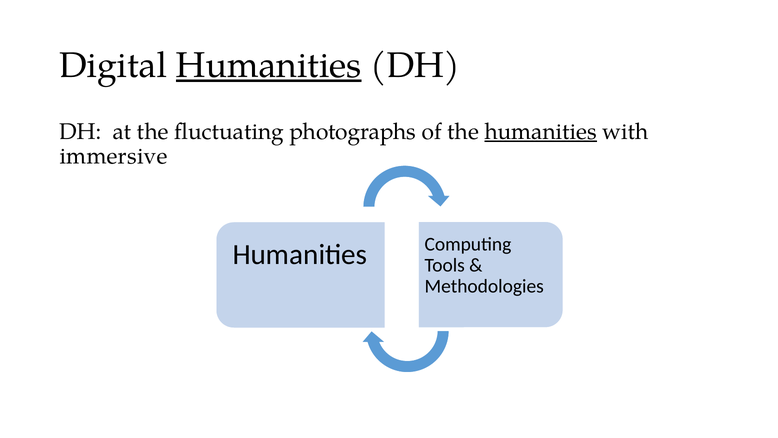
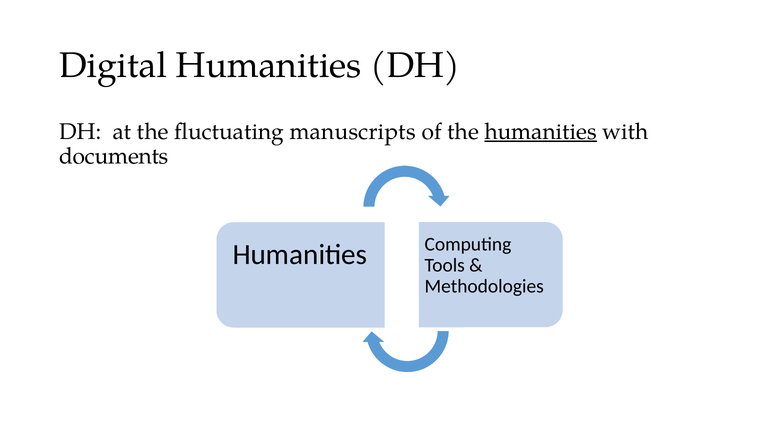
Humanities underline: present -> none (269, 65)
photographs: photographs -> manuscripts (353, 132)
immersive: immersive -> documents (114, 156)
